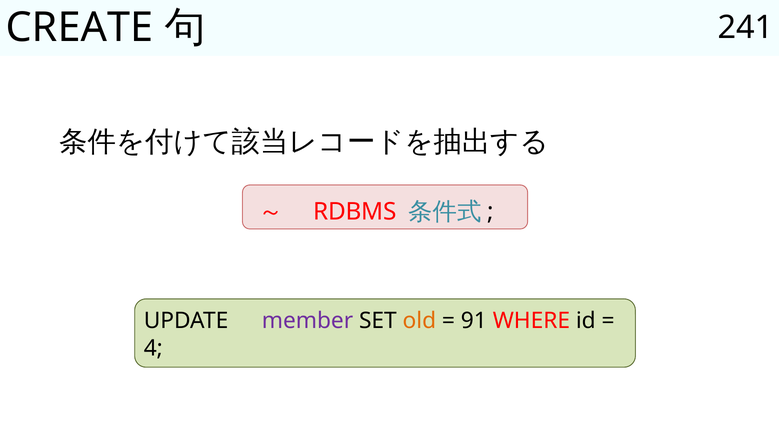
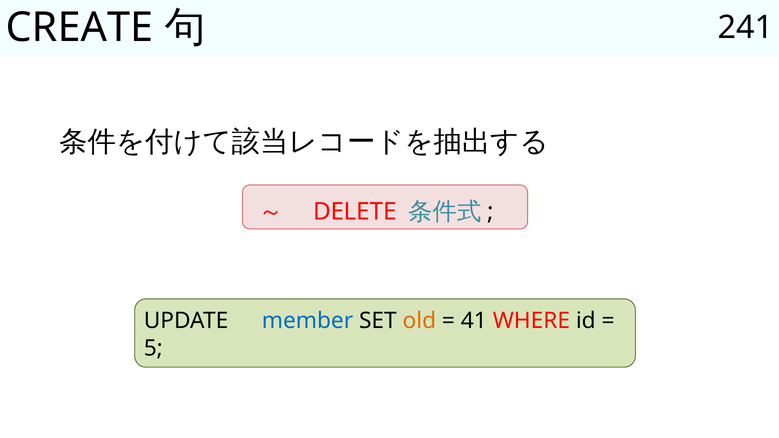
RDBMS: RDBMS -> DELETE (355, 212)
member colour: purple -> blue (308, 321)
91: 91 -> 41 (474, 321)
4: 4 -> 5 (153, 348)
